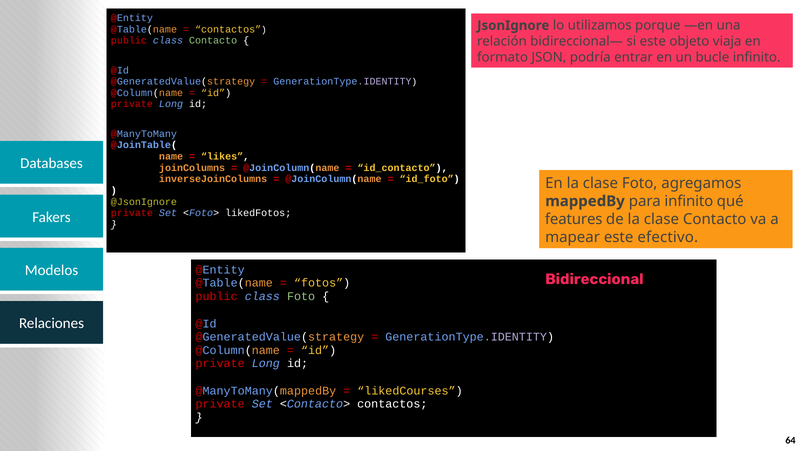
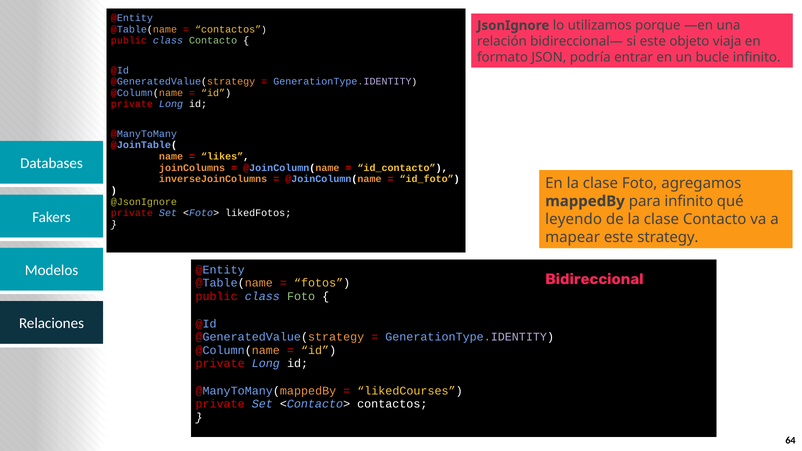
features: features -> leyendo (574, 219)
efectivo: efectivo -> strategy (668, 237)
